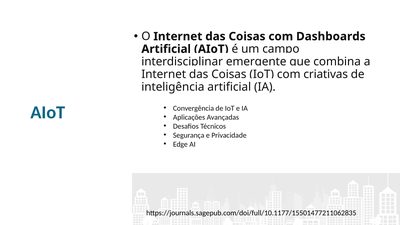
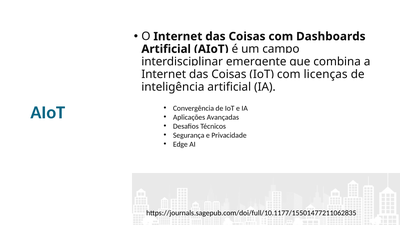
criativas: criativas -> licenças (326, 74)
